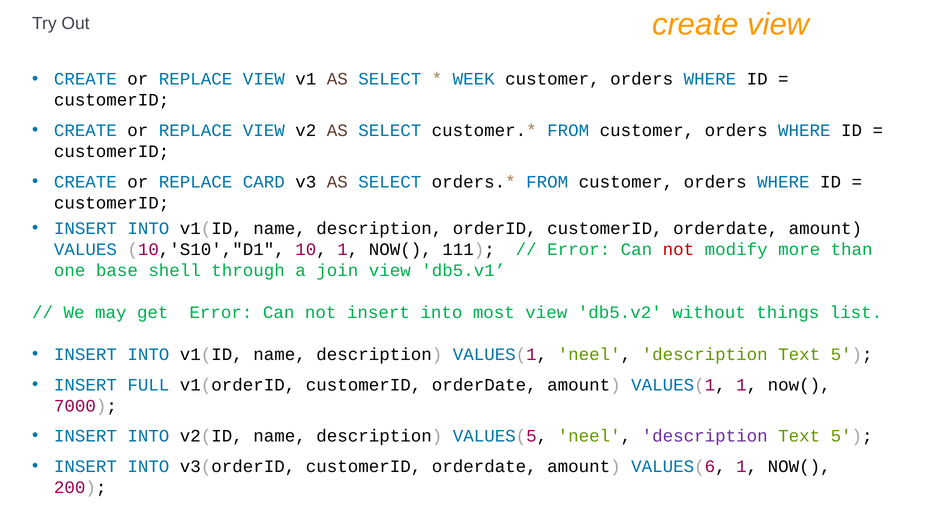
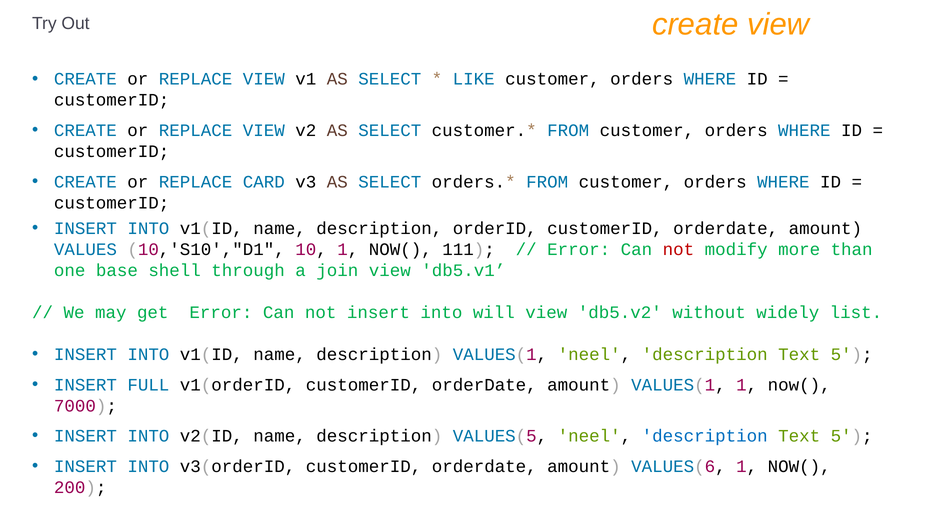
WEEK: WEEK -> LIKE (474, 79)
most: most -> will (494, 312)
things: things -> widely (788, 312)
description colour: purple -> blue (705, 436)
